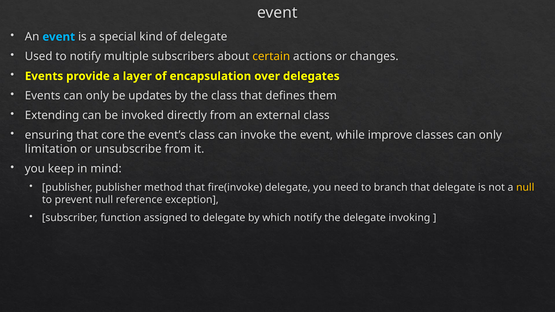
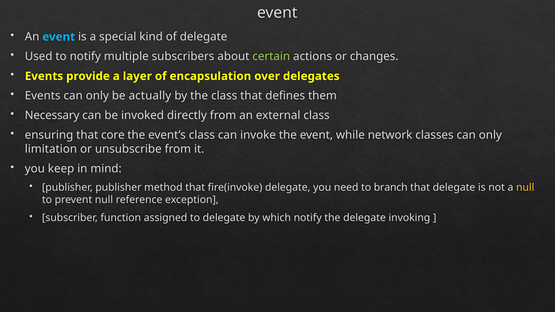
certain colour: yellow -> light green (271, 57)
updates: updates -> actually (150, 96)
Extending: Extending -> Necessary (52, 116)
improve: improve -> network (390, 135)
